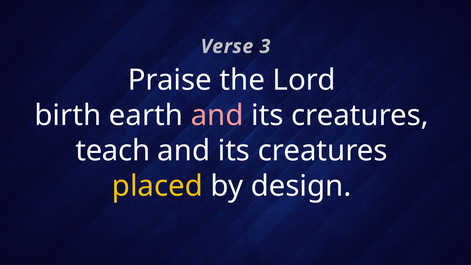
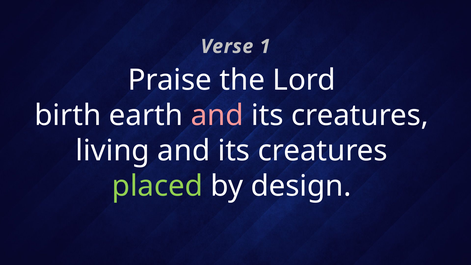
3: 3 -> 1 (265, 46)
teach: teach -> living (113, 151)
placed colour: yellow -> light green (157, 186)
